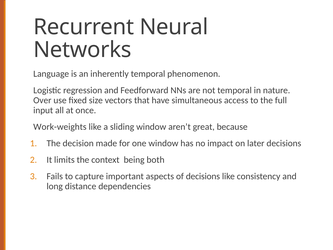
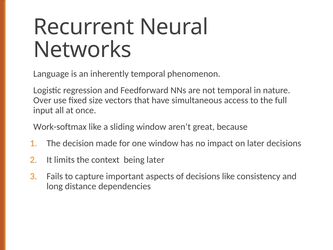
Work-weights: Work-weights -> Work-softmax (60, 127)
being both: both -> later (156, 160)
